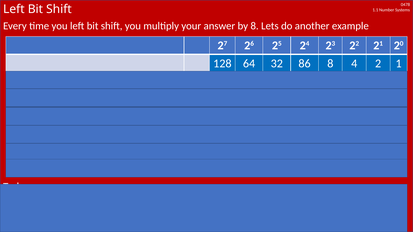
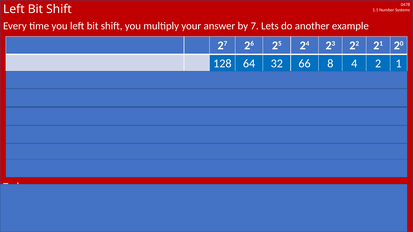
by 8: 8 -> 7 (255, 26)
86: 86 -> 66 (305, 64)
